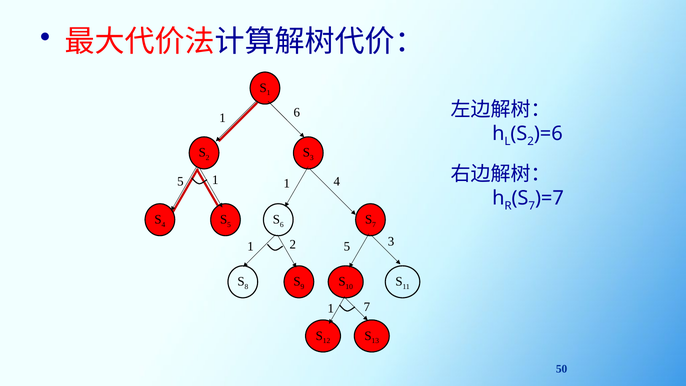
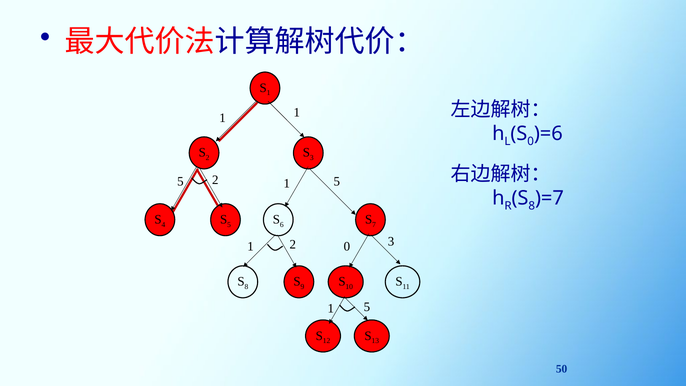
1 6: 6 -> 1 (297, 113)
2: 2 -> 0 (531, 141)
5 1: 1 -> 2 (215, 180)
4: 4 -> 5 (337, 181)
7: 7 -> 8 (532, 206)
2 5: 5 -> 0 (347, 246)
7: 7 -> 5 (367, 307)
